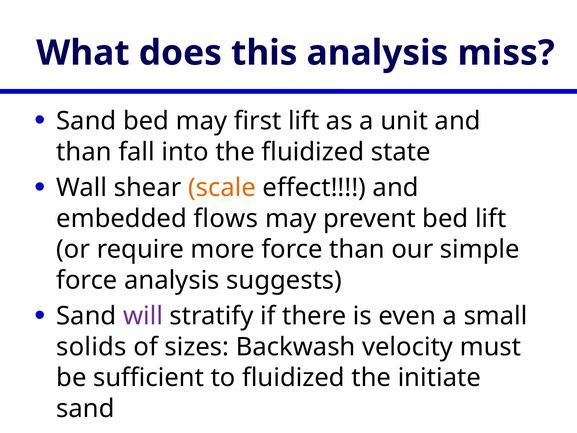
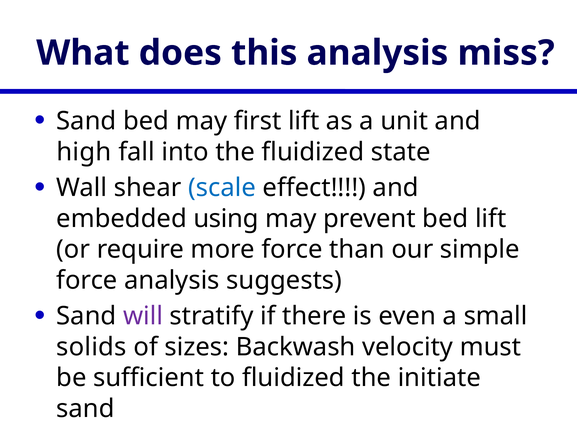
than: than -> high (84, 152)
scale colour: orange -> blue (222, 188)
flows: flows -> using (226, 219)
